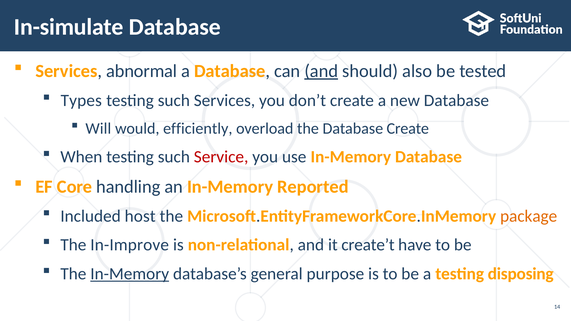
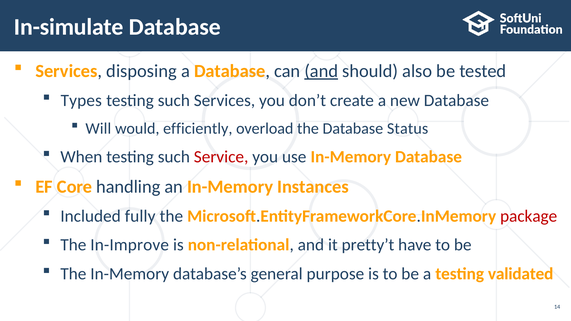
abnormal: abnormal -> disposing (142, 71)
Database Create: Create -> Status (408, 129)
Reported: Reported -> Instances (313, 187)
host: host -> fully (140, 216)
package colour: orange -> red (529, 216)
create’t: create’t -> pretty’t (368, 245)
In-Memory underline: present -> none (130, 274)
disposing: disposing -> validated (521, 274)
